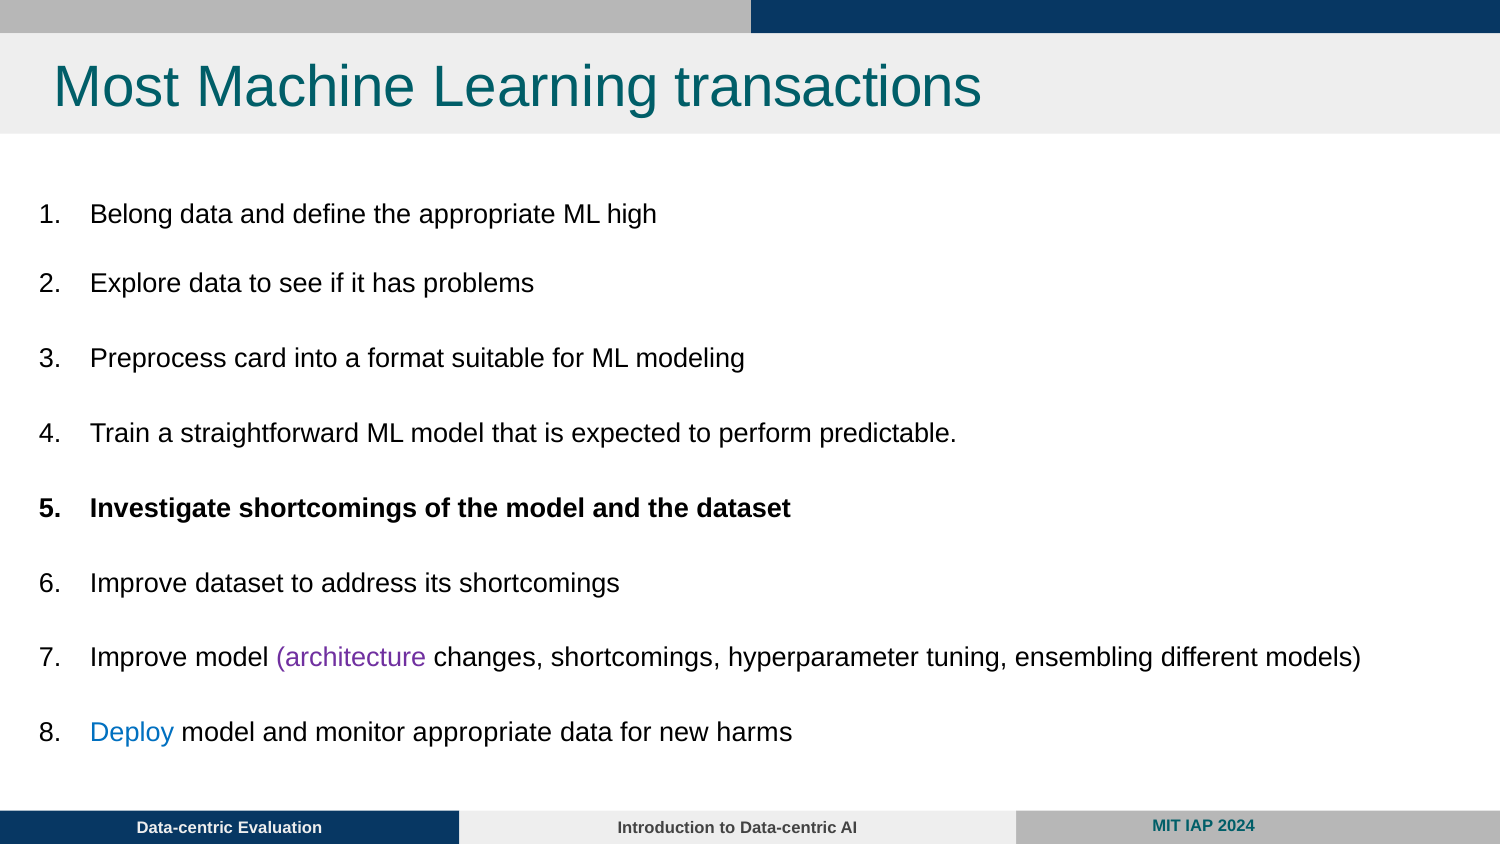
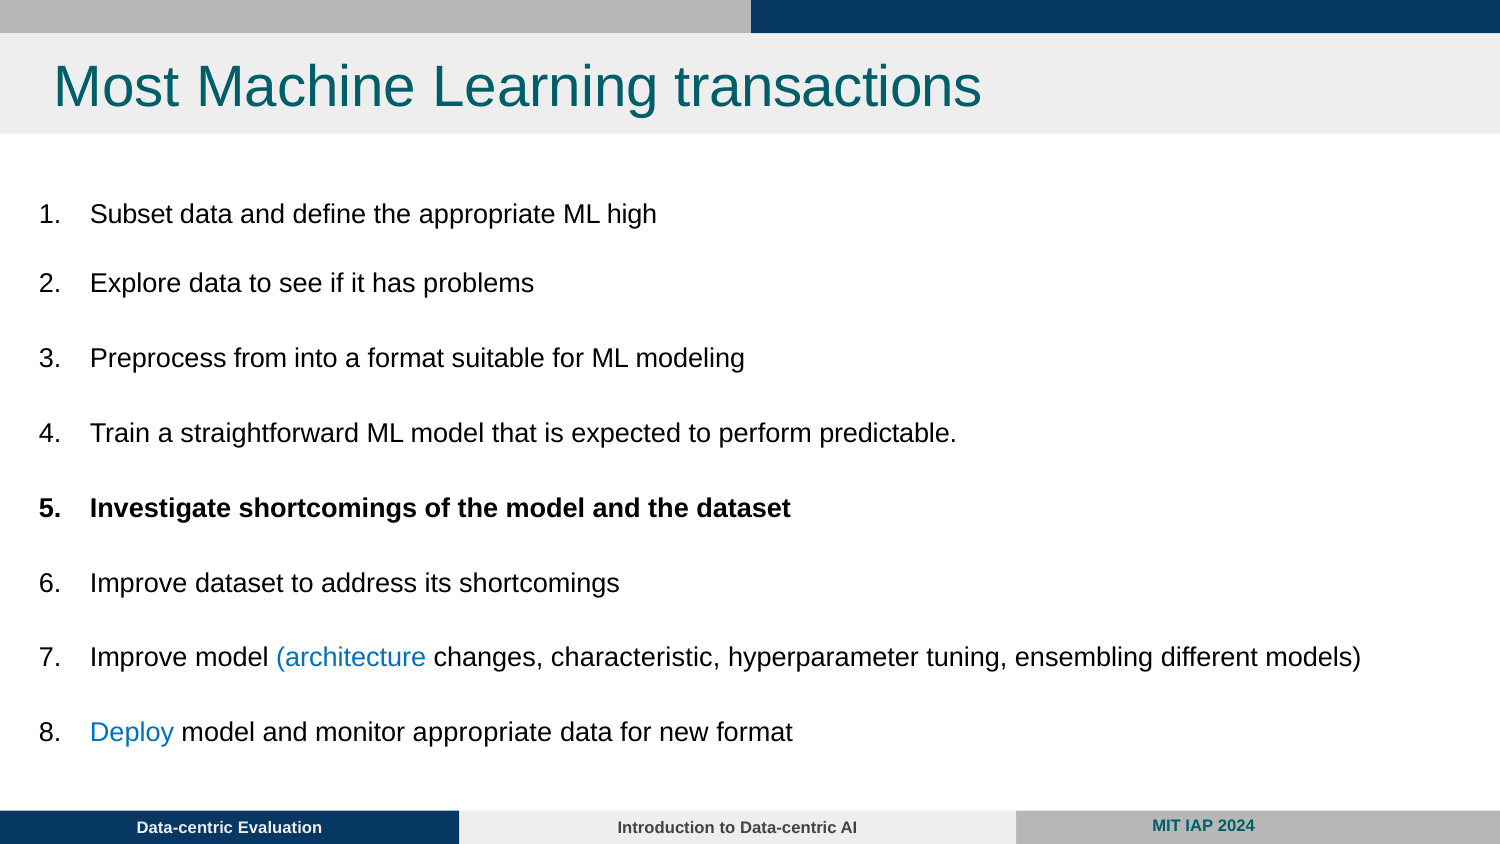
Belong: Belong -> Subset (131, 214)
card: card -> from (260, 359)
architecture colour: purple -> blue (351, 658)
changes shortcomings: shortcomings -> characteristic (636, 658)
new harms: harms -> format (755, 733)
